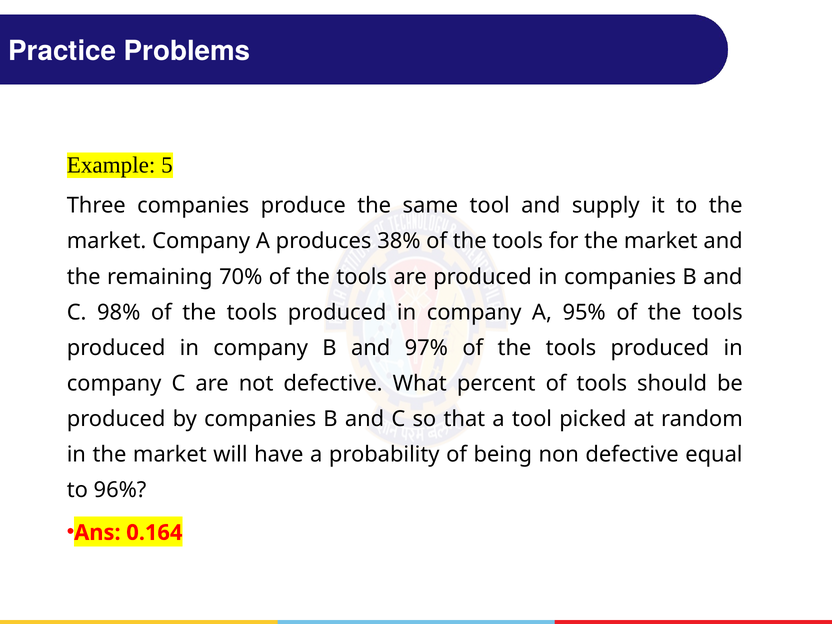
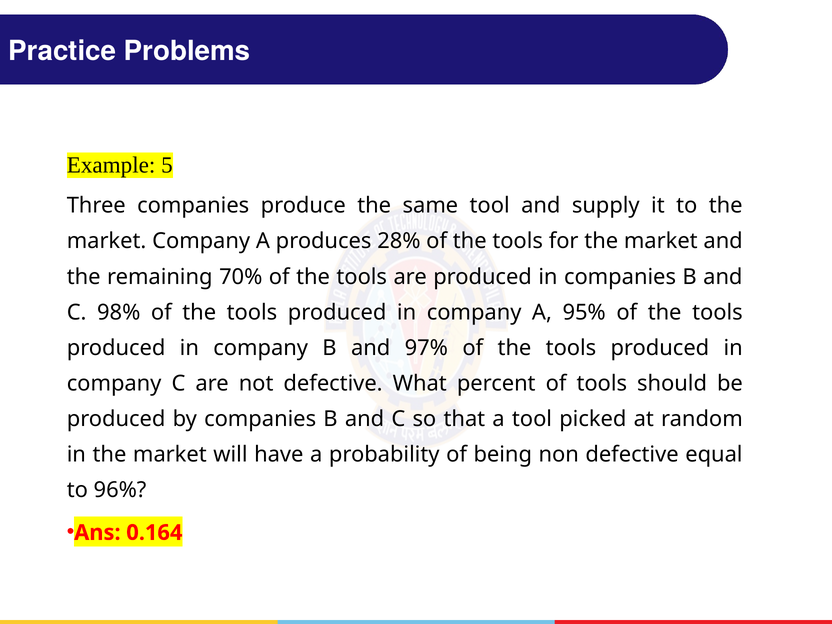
38%: 38% -> 28% (399, 241)
